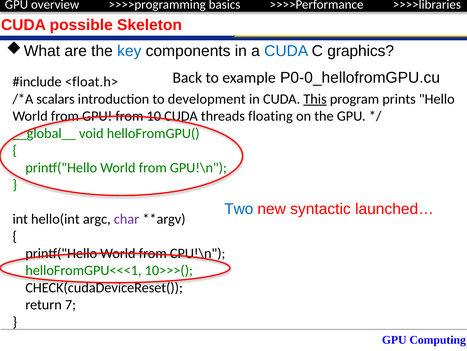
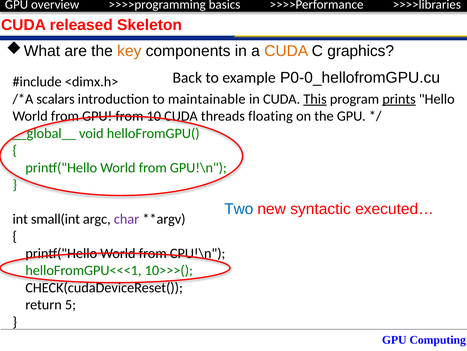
possible: possible -> released (81, 25)
key colour: blue -> orange (129, 51)
CUDA colour: blue -> orange (286, 51)
<float.h>: <float.h> -> <dimx.h> (92, 82)
development: development -> maintainable (207, 99)
prints underline: none -> present (399, 99)
launched…: launched… -> executed… (394, 209)
hello(int: hello(int -> small(int (55, 219)
7: 7 -> 5 (70, 304)
